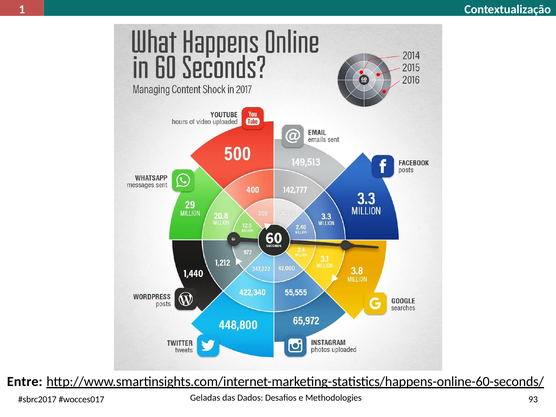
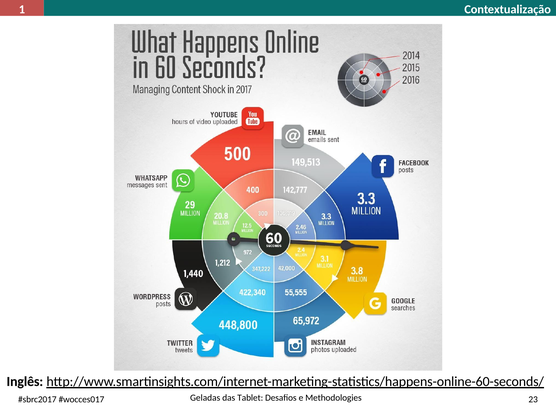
Entre: Entre -> Inglês (25, 382)
Dados: Dados -> Tablet (250, 398)
93: 93 -> 23 (533, 399)
